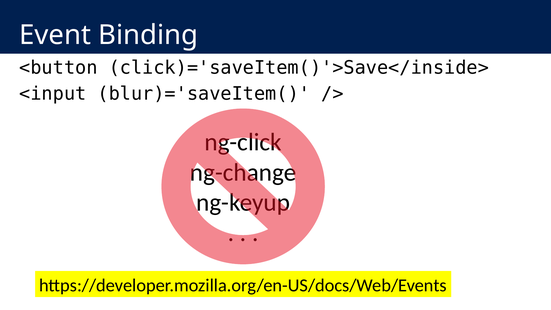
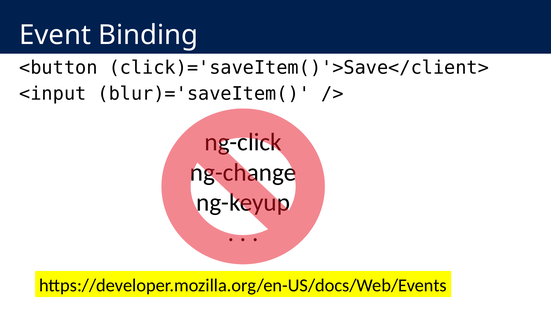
click)='saveItem()'>Save</inside>: click)='saveItem()'>Save</inside> -> click)='saveItem()'>Save</client> (299, 68)
